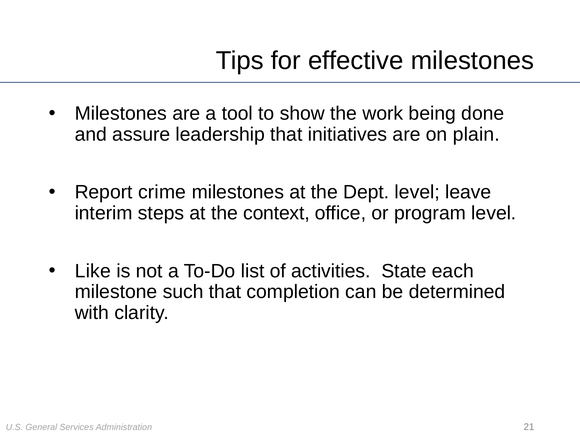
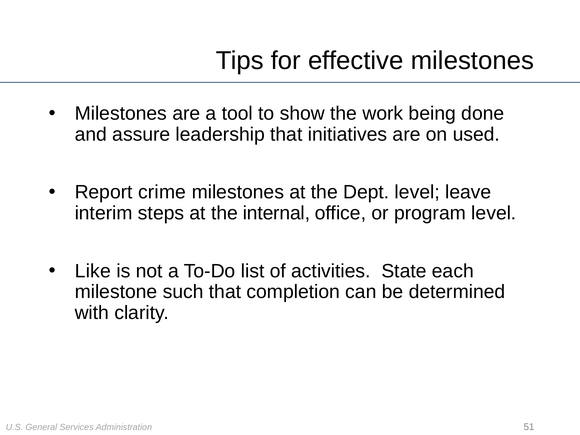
plain: plain -> used (476, 134)
context: context -> internal (276, 213)
21: 21 -> 51 (529, 427)
